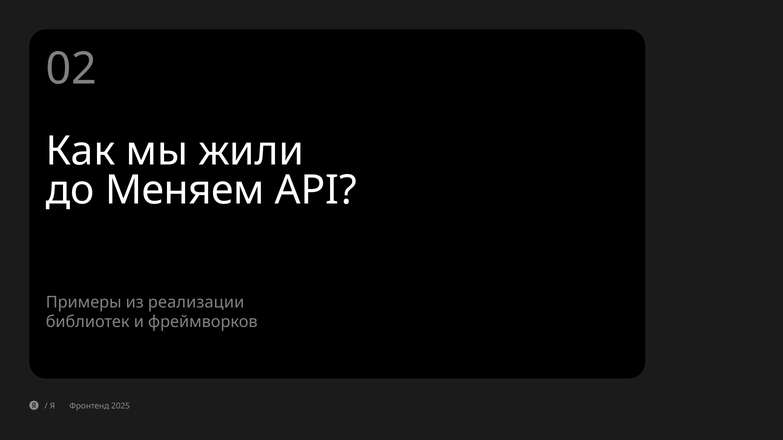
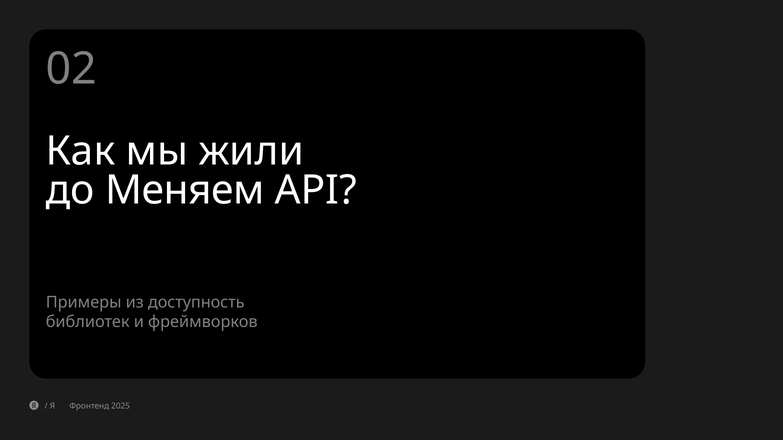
реализации: реализации -> доступность (196, 303)
